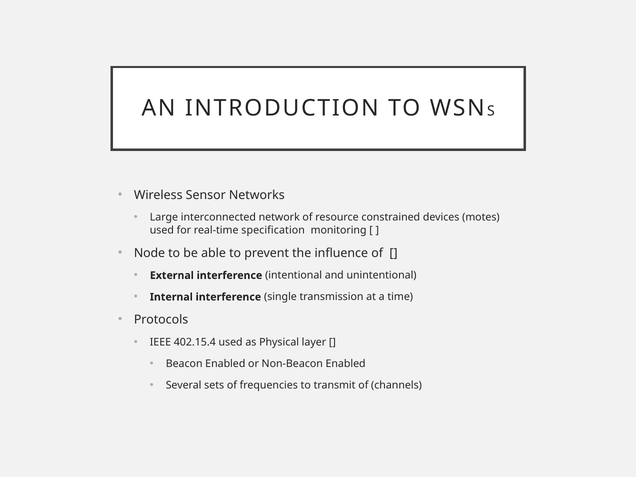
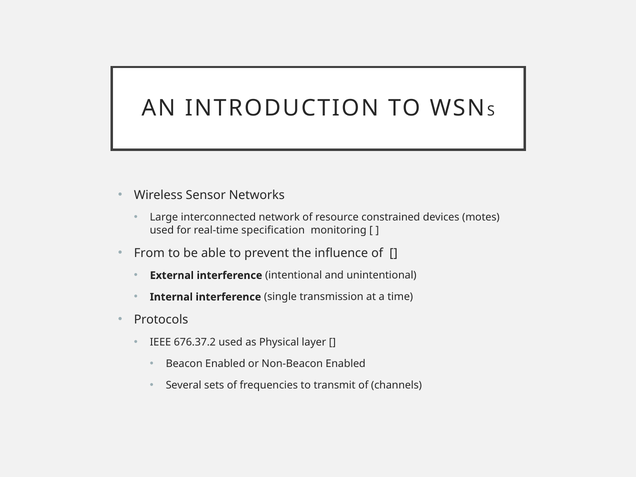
Node: Node -> From (149, 253)
402.15.4: 402.15.4 -> 676.37.2 (195, 342)
